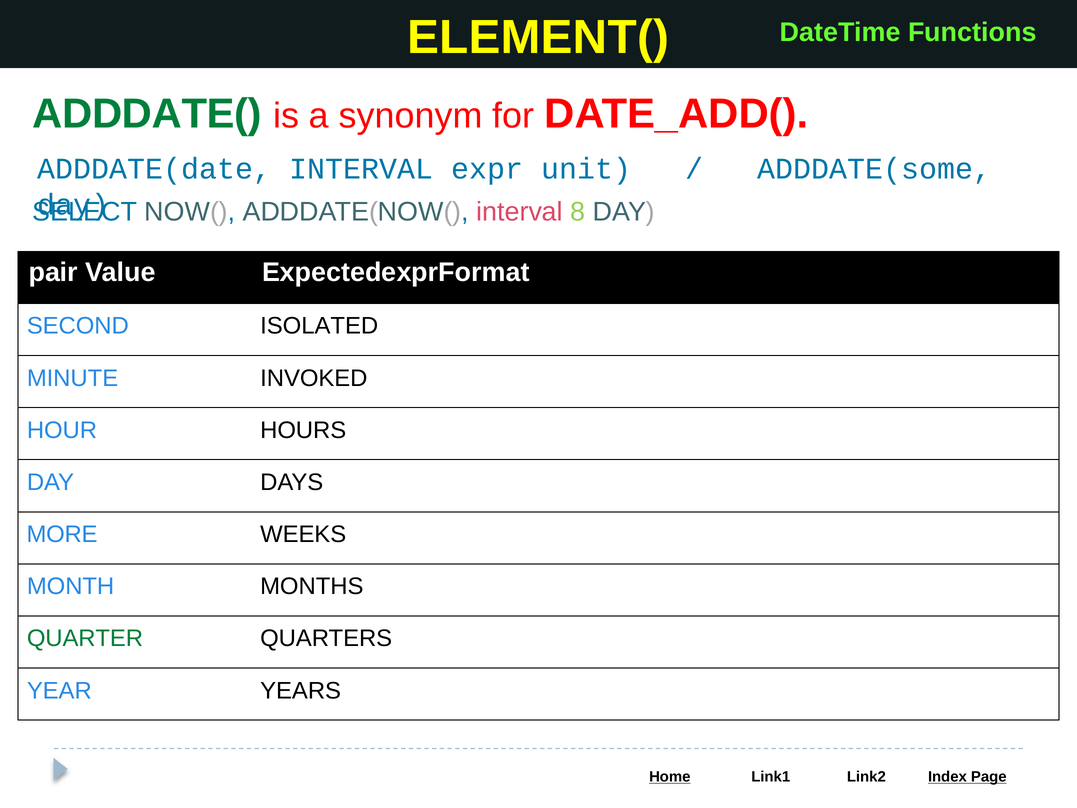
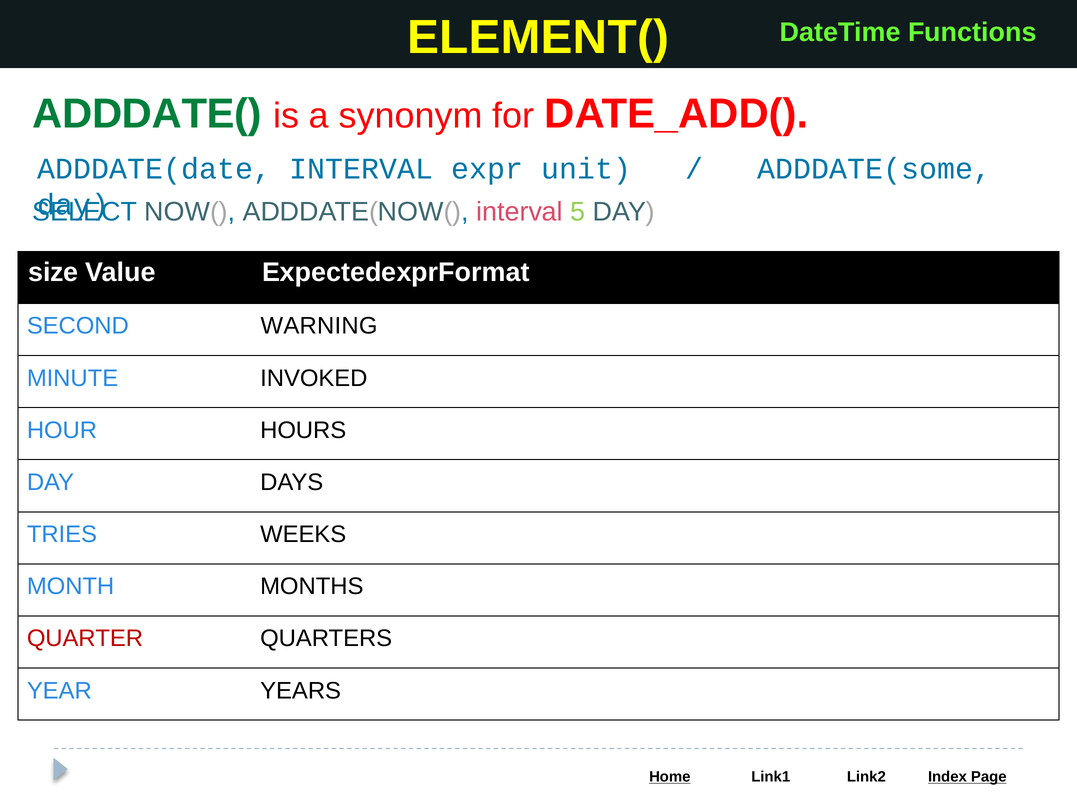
8: 8 -> 5 (578, 212)
pair: pair -> size (53, 272)
ISOLATED: ISOLATED -> WARNING (319, 326)
MORE: MORE -> TRIES (62, 534)
QUARTER colour: green -> red (85, 638)
